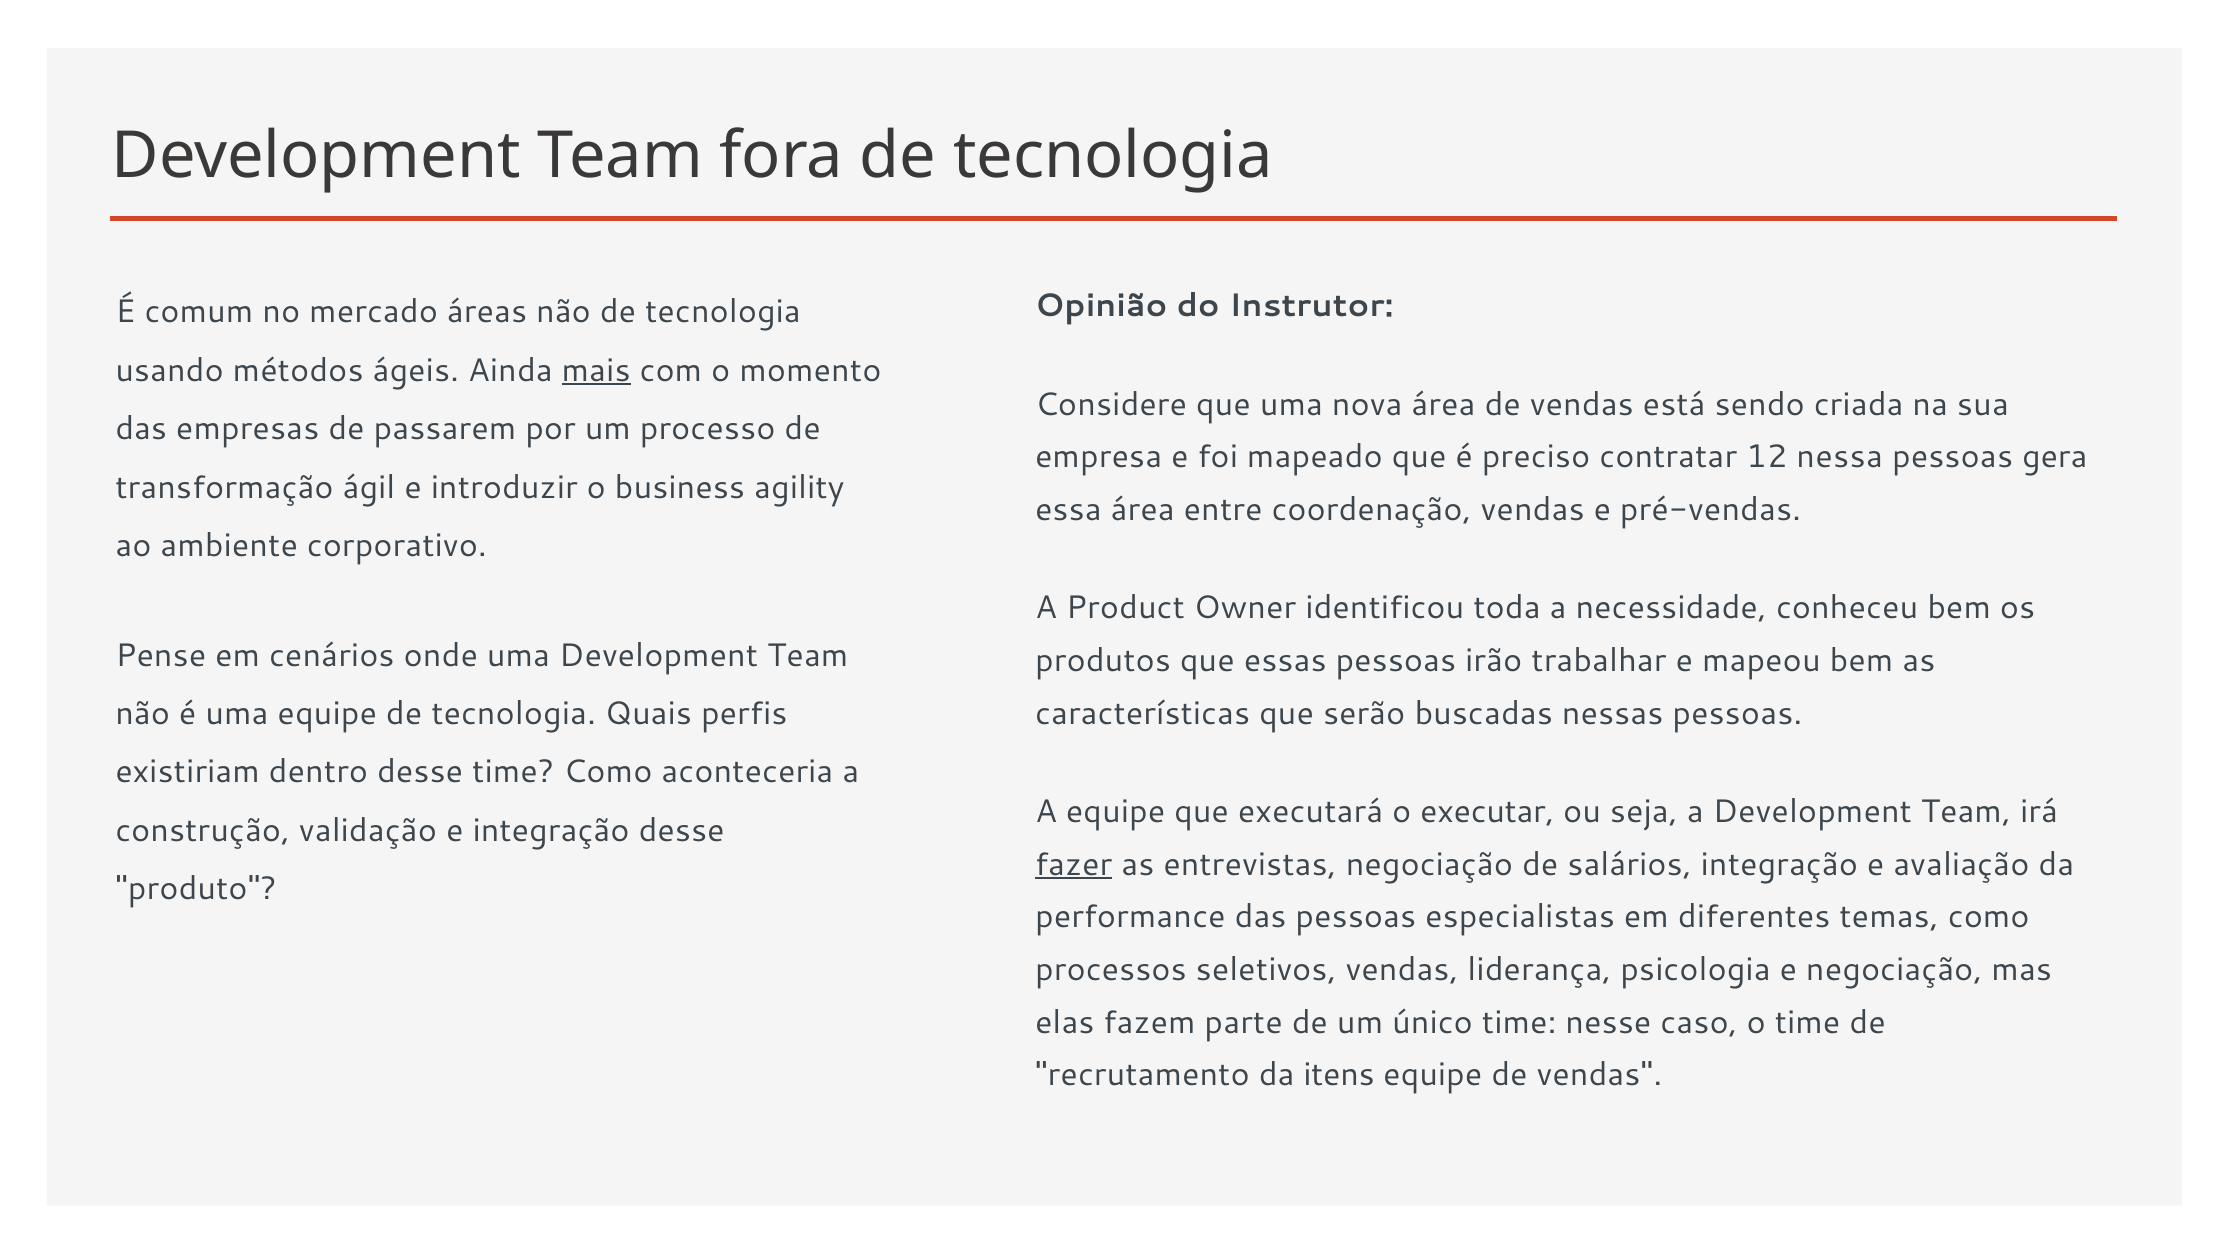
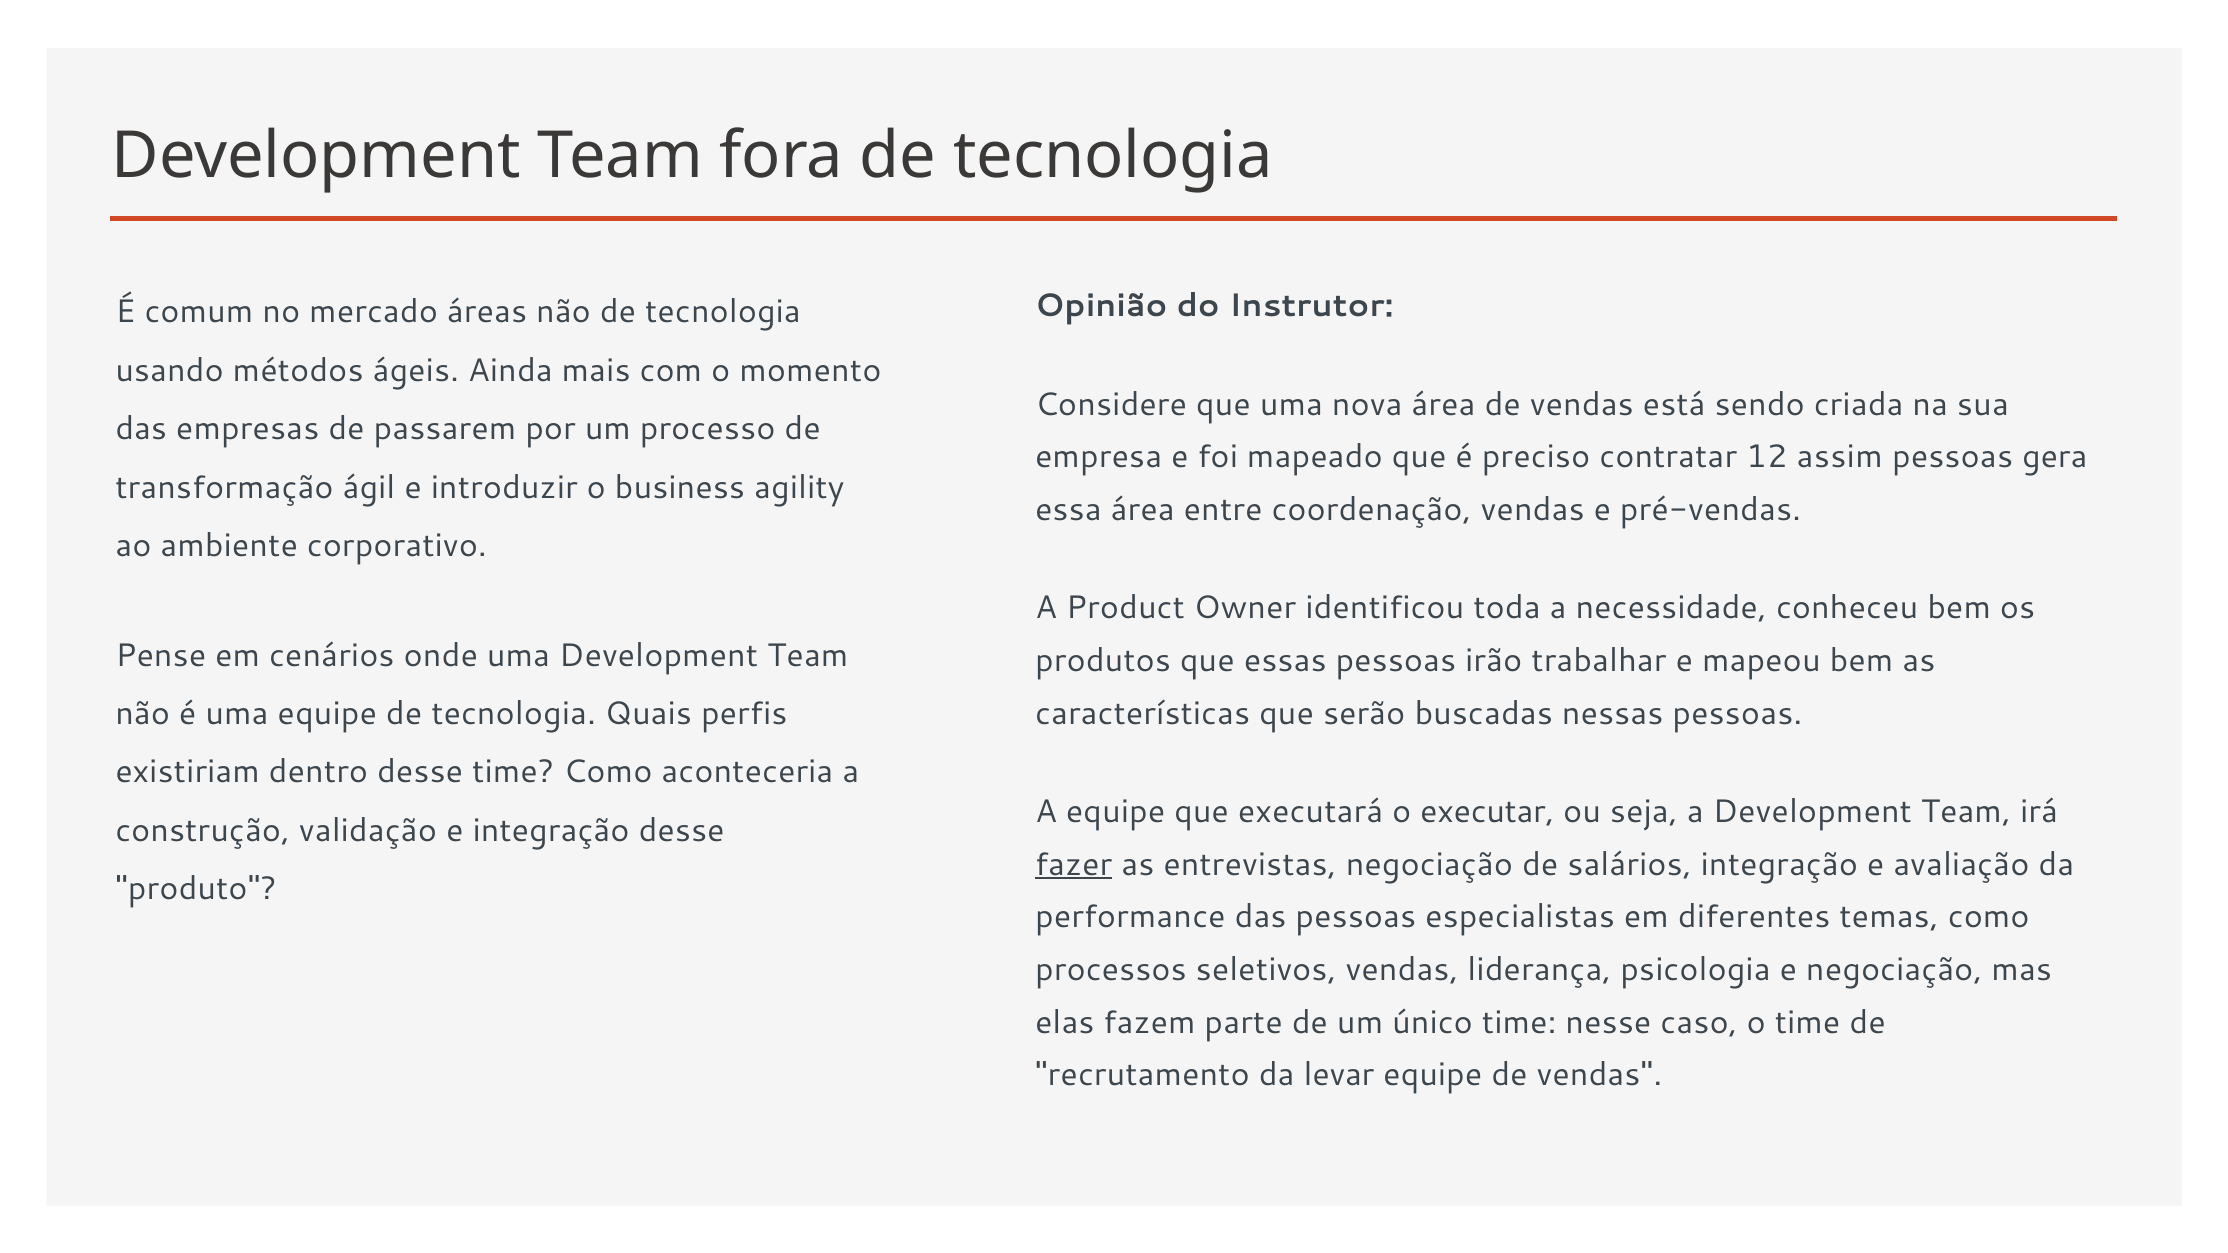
mais underline: present -> none (596, 370)
nessa: nessa -> assim (1840, 457)
itens: itens -> levar (1339, 1075)
